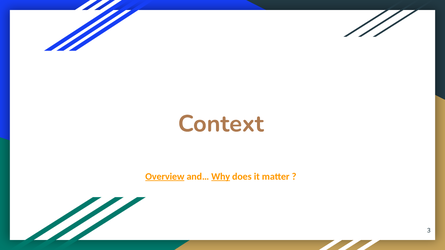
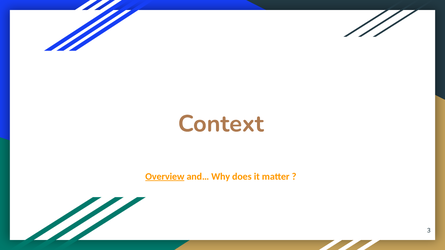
Why underline: present -> none (221, 177)
